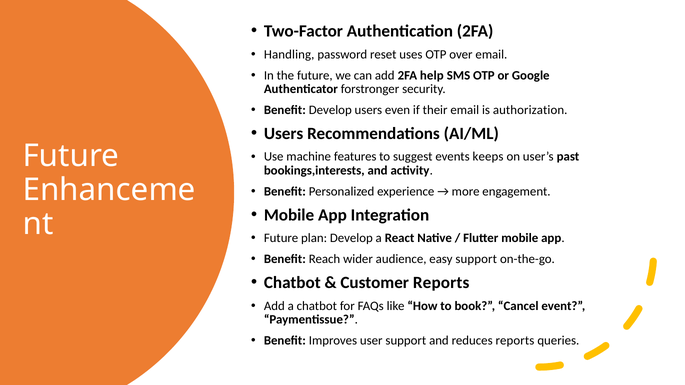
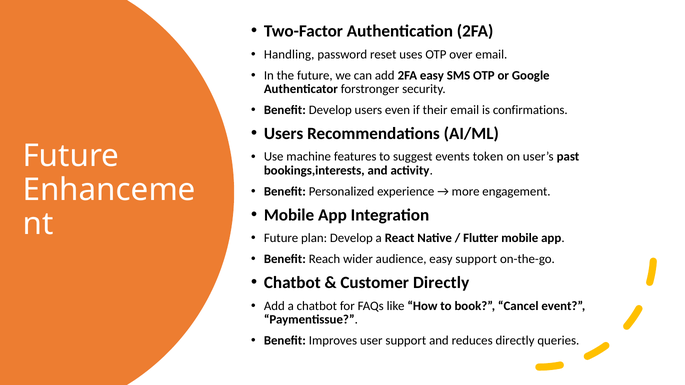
2FA help: help -> easy (432, 75)
authorization: authorization -> confirmations (530, 110)
keeps: keeps -> token (488, 157)
Customer Reports: Reports -> Directly (441, 283)
reduces reports: reports -> directly (515, 341)
